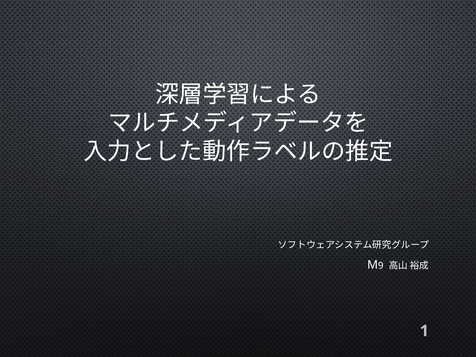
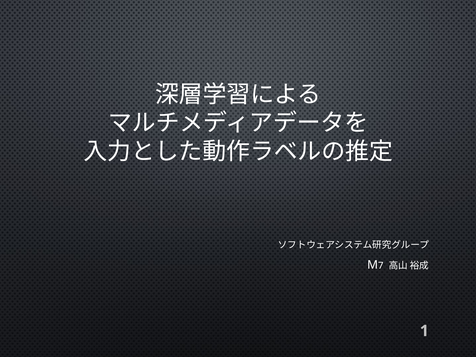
9: 9 -> 7 (381, 266)
